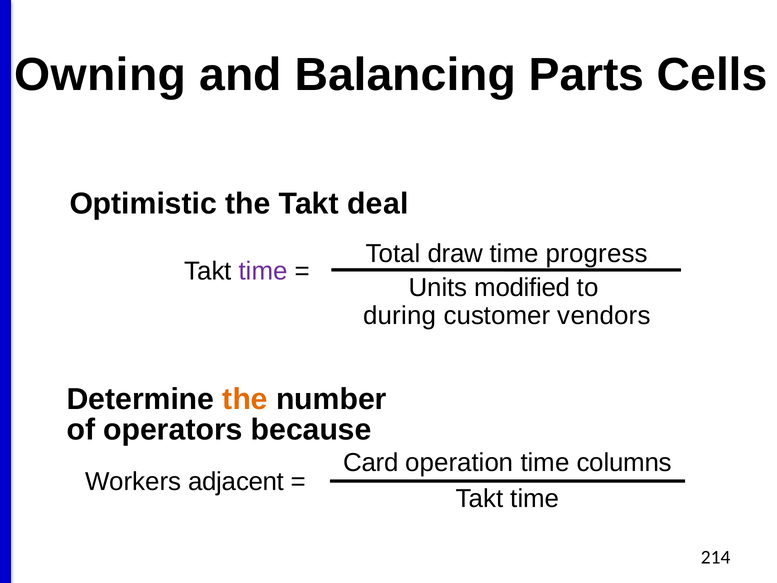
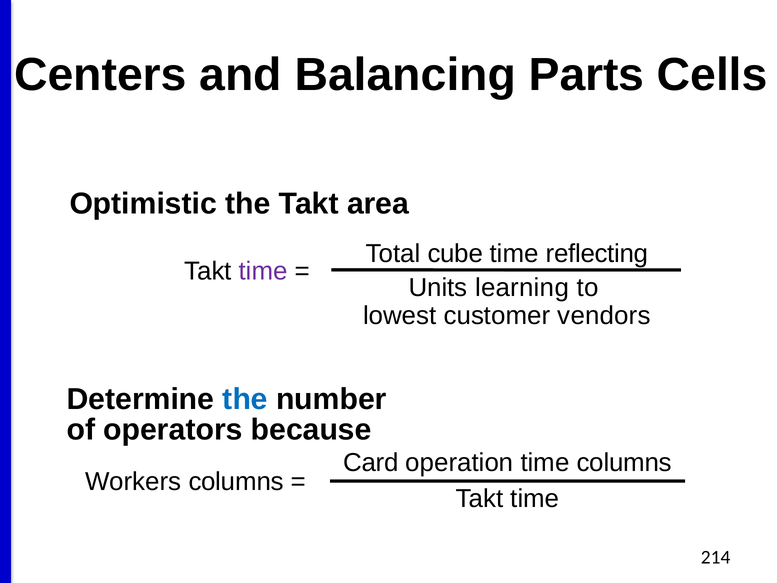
Owning: Owning -> Centers (100, 75)
deal: deal -> area (378, 204)
draw: draw -> cube (455, 254)
progress: progress -> reflecting (597, 254)
modified: modified -> learning (522, 287)
during: during -> lowest (400, 315)
the colour: orange -> blue (245, 399)
Workers adjacent: adjacent -> columns (236, 482)
